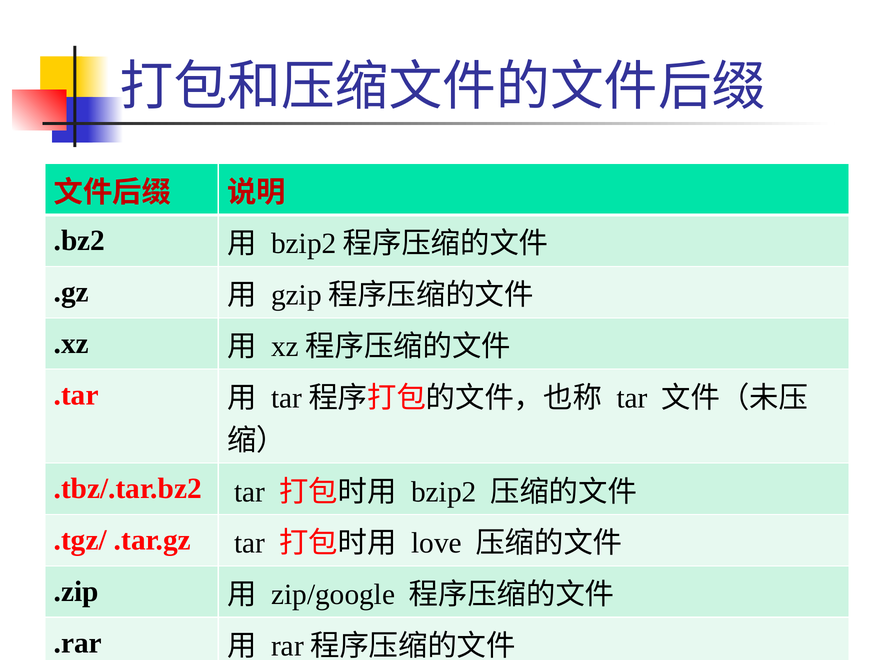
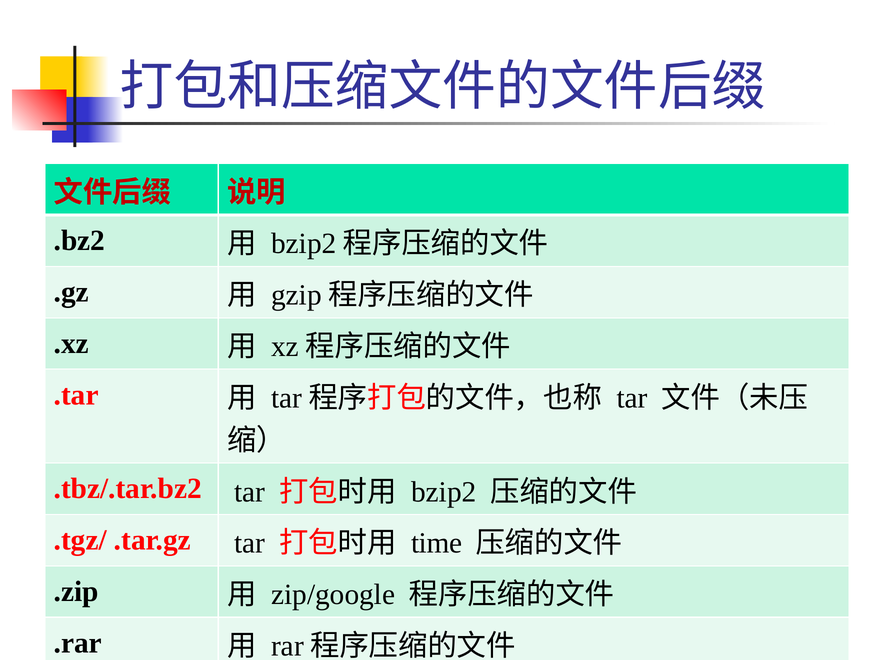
love: love -> time (437, 543)
